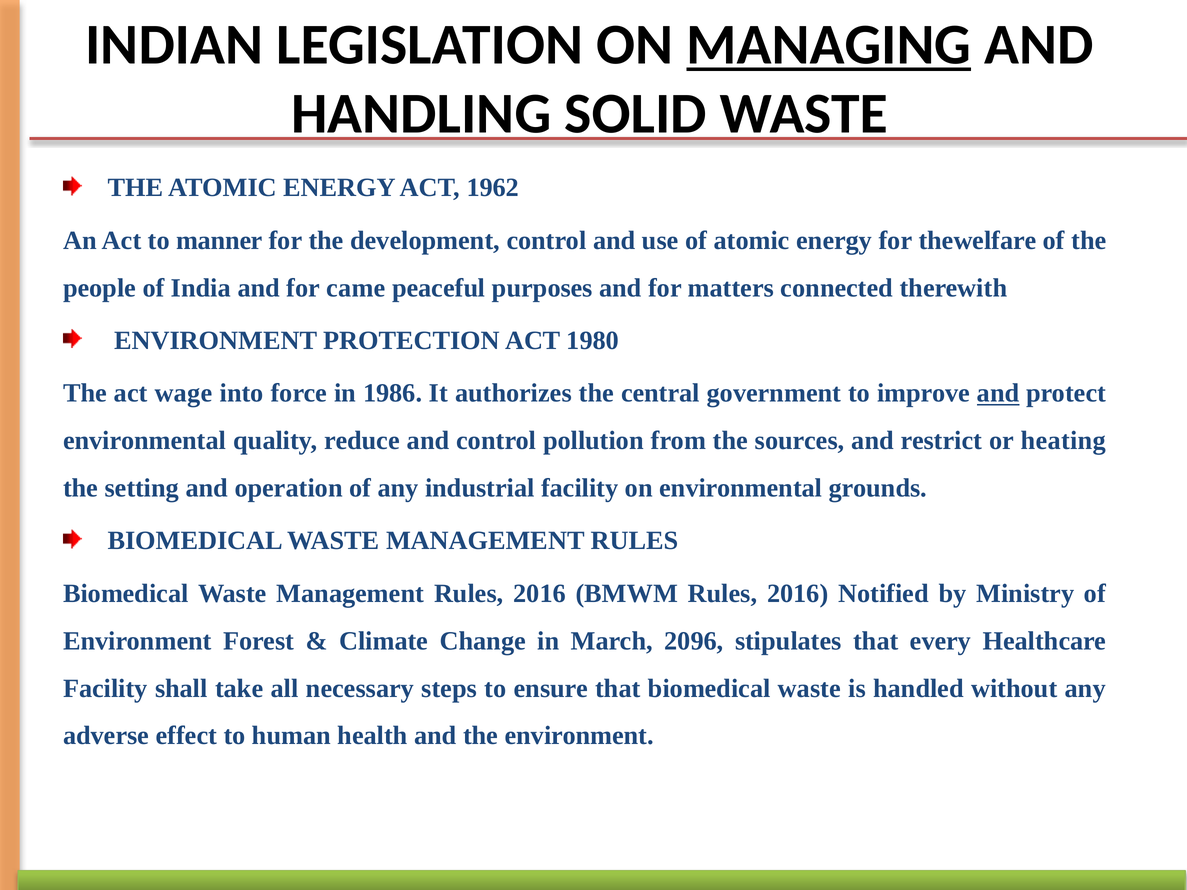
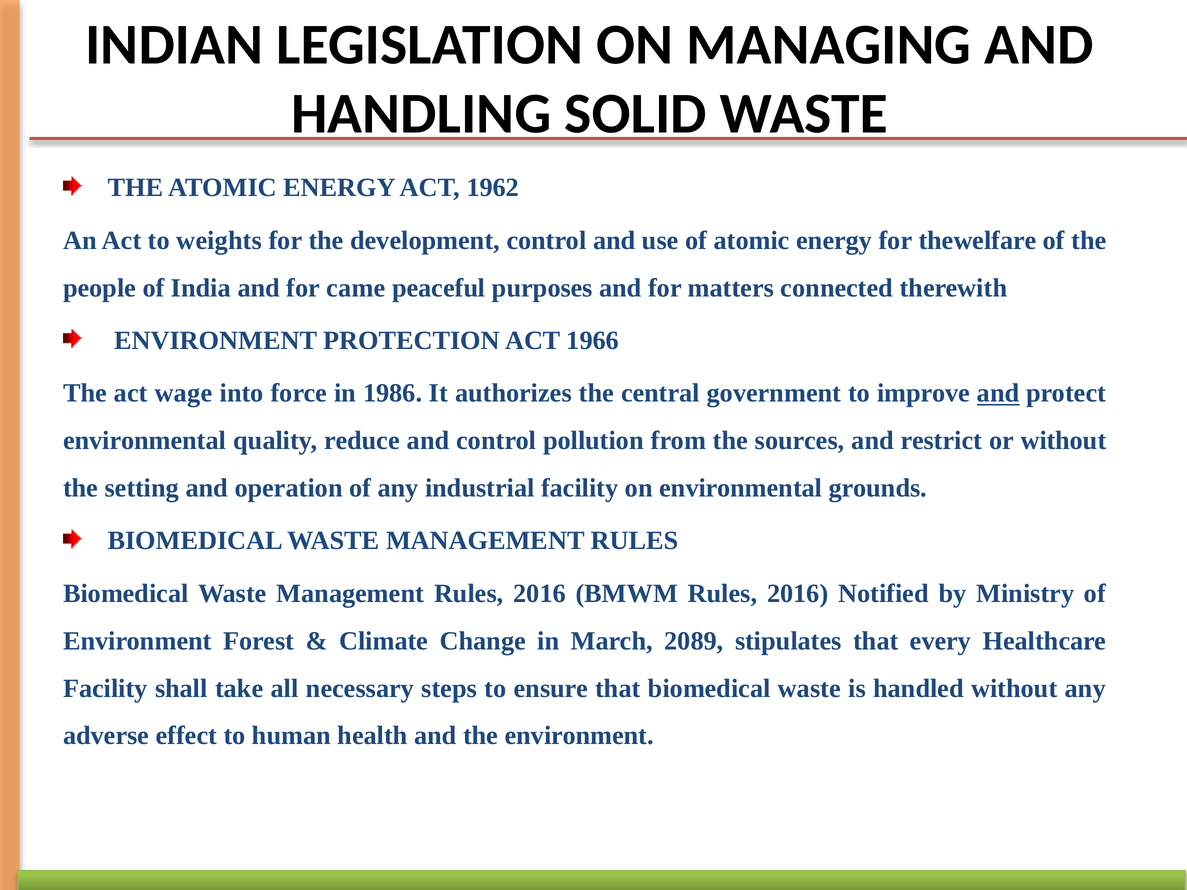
MANAGING underline: present -> none (829, 45)
manner: manner -> weights (219, 240)
1980: 1980 -> 1966 (593, 341)
or heating: heating -> without (1063, 441)
2096: 2096 -> 2089 (694, 641)
